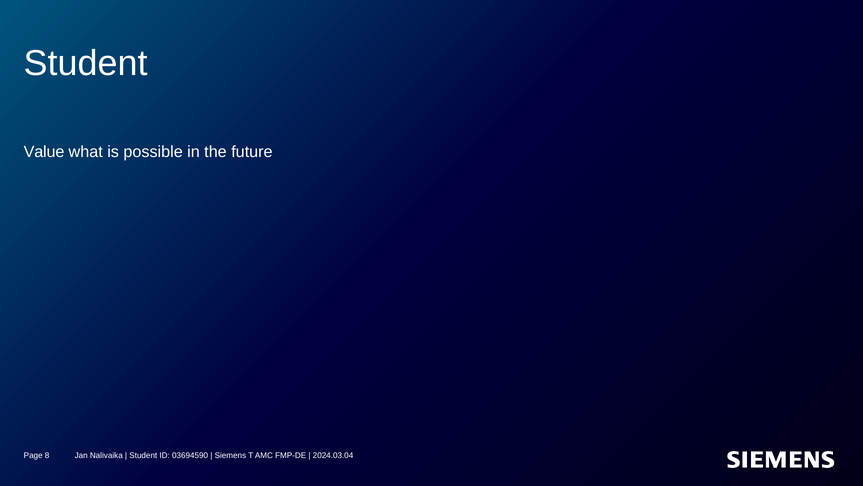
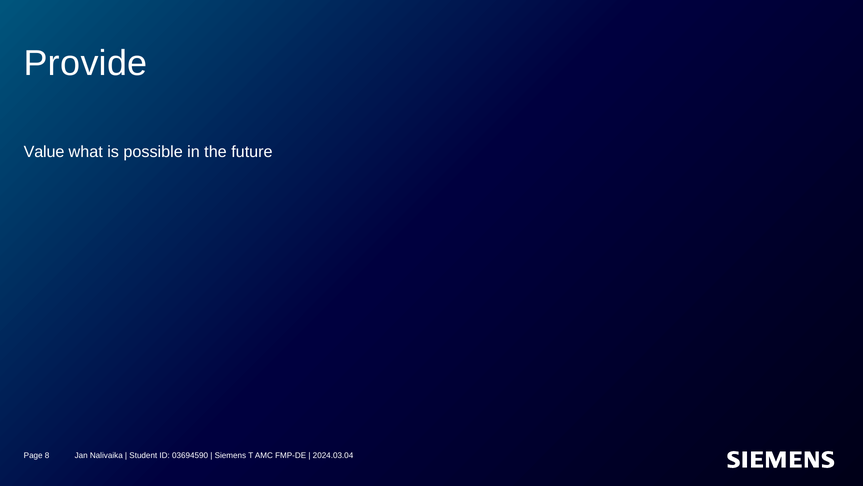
Student: Student -> Provide (86, 63)
